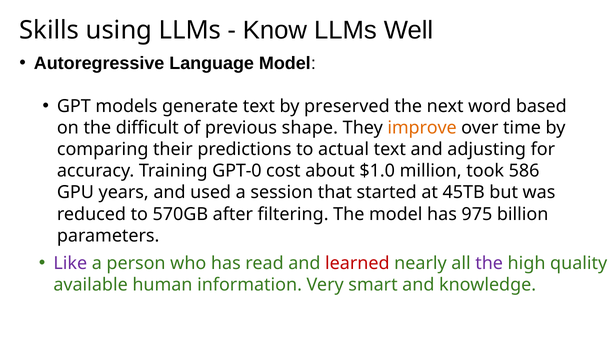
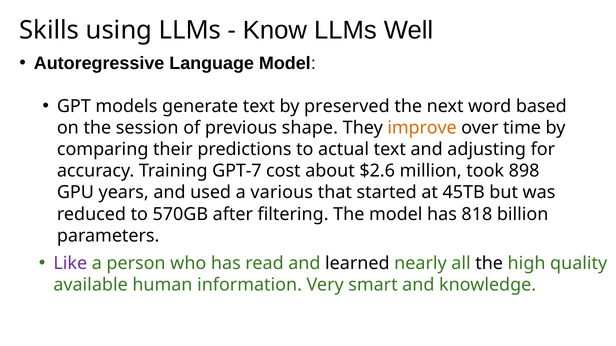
difficult: difficult -> session (147, 128)
GPT-0: GPT-0 -> GPT-7 (237, 171)
$1.0: $1.0 -> $2.6 (377, 171)
586: 586 -> 898 (524, 171)
session: session -> various (282, 193)
975: 975 -> 818 (477, 214)
learned colour: red -> black (357, 263)
the colour: purple -> black (489, 263)
